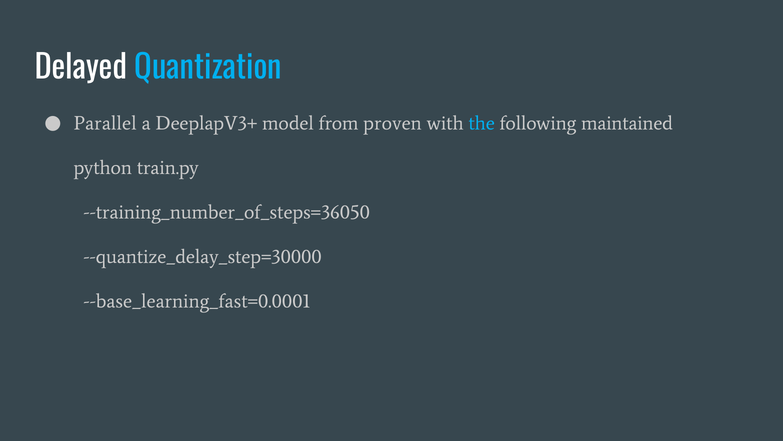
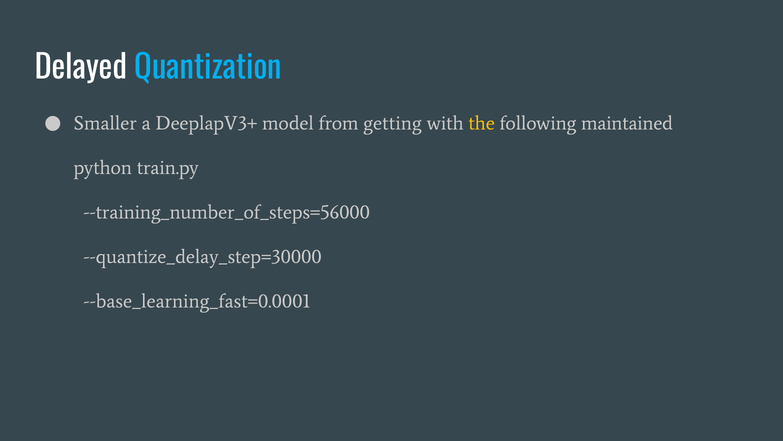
Parallel: Parallel -> Smaller (105, 123)
proven: proven -> getting (392, 123)
the colour: light blue -> yellow (482, 123)
--training_number_of_steps=36050: --training_number_of_steps=36050 -> --training_number_of_steps=56000 (227, 212)
